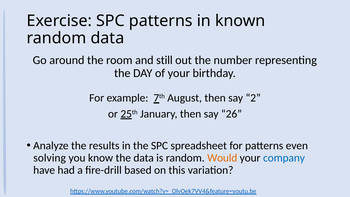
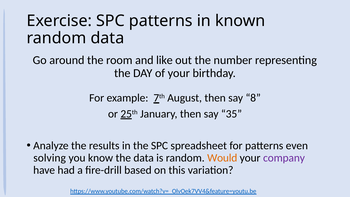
still: still -> like (164, 60)
2: 2 -> 8 (253, 98)
26: 26 -> 35 (231, 114)
company colour: blue -> purple (284, 158)
